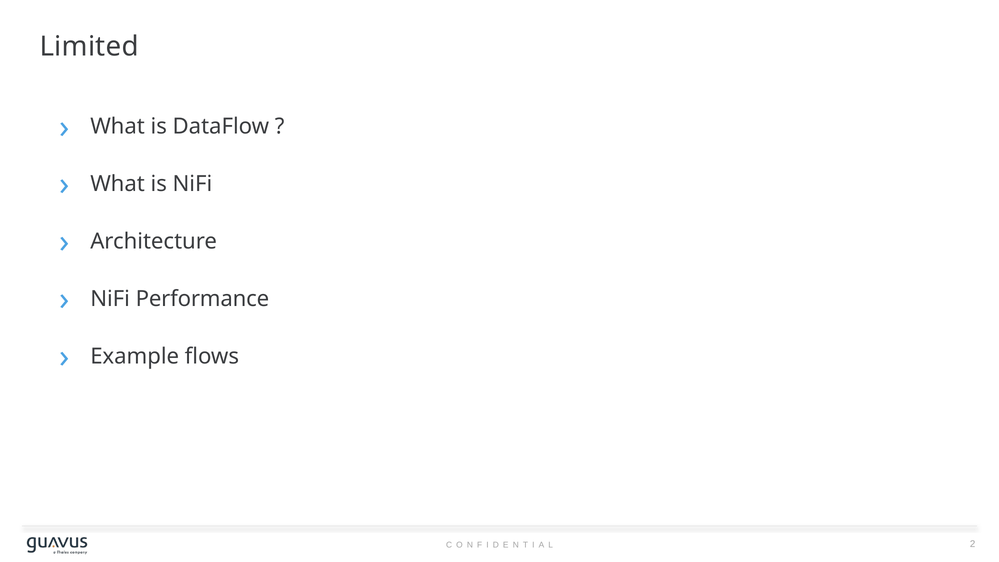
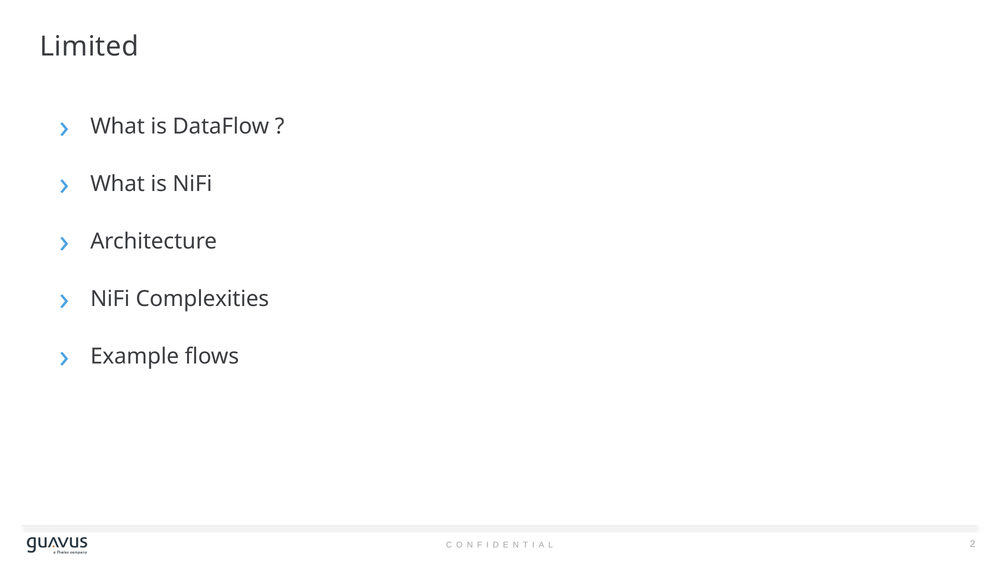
Performance: Performance -> Complexities (202, 299)
